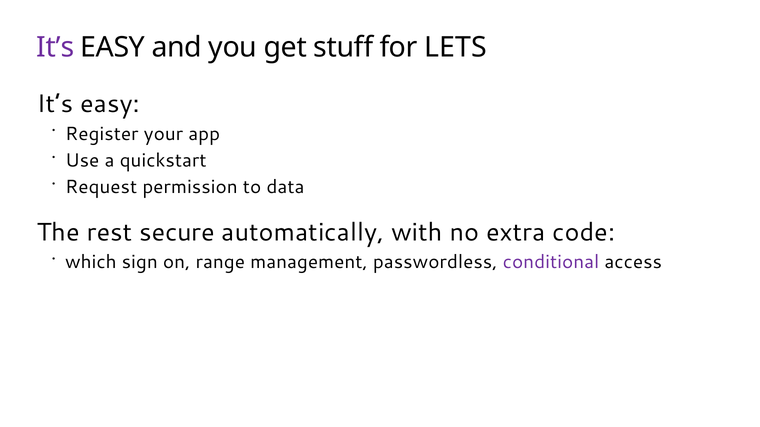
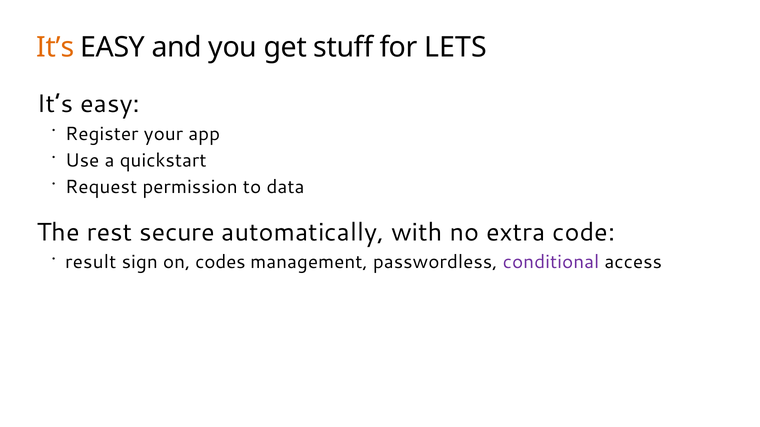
It’s colour: purple -> orange (55, 48)
which: which -> result (91, 262)
range: range -> codes (220, 262)
